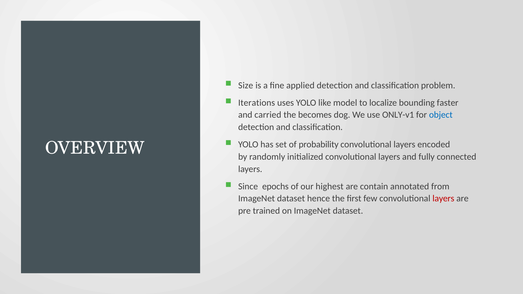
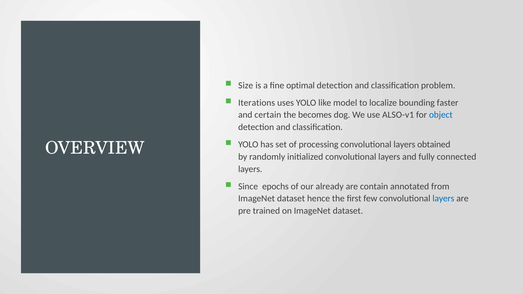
applied: applied -> optimal (301, 85)
carried: carried -> certain (268, 115)
ONLY-v1: ONLY-v1 -> ALSO-v1 (398, 115)
probability: probability -> processing (319, 145)
encoded: encoded -> obtained (434, 145)
highest: highest -> already (330, 186)
layers colour: red -> blue (443, 199)
